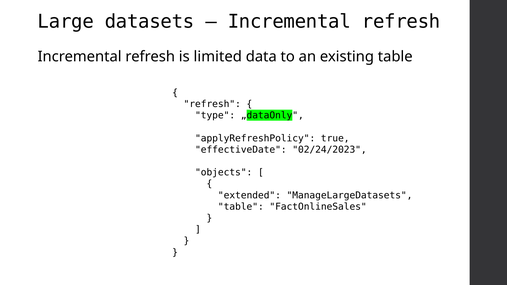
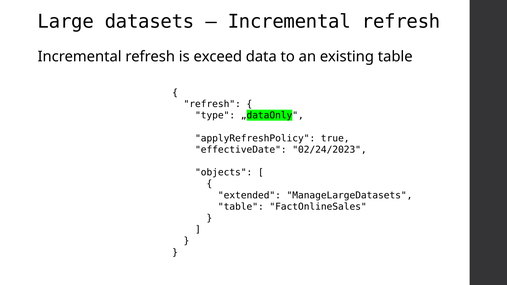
limited: limited -> exceed (218, 57)
